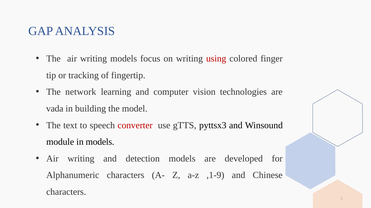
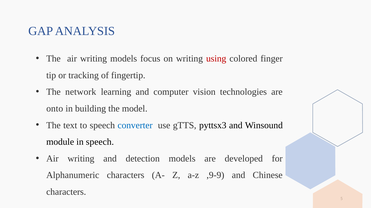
vada: vada -> onto (55, 109)
converter colour: red -> blue (135, 126)
in models: models -> speech (100, 142)
,1-9: ,1-9 -> ,9-9 (215, 176)
